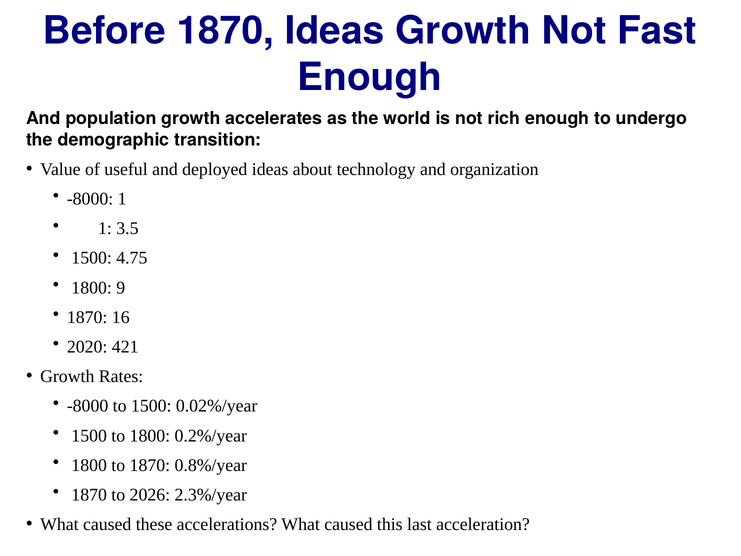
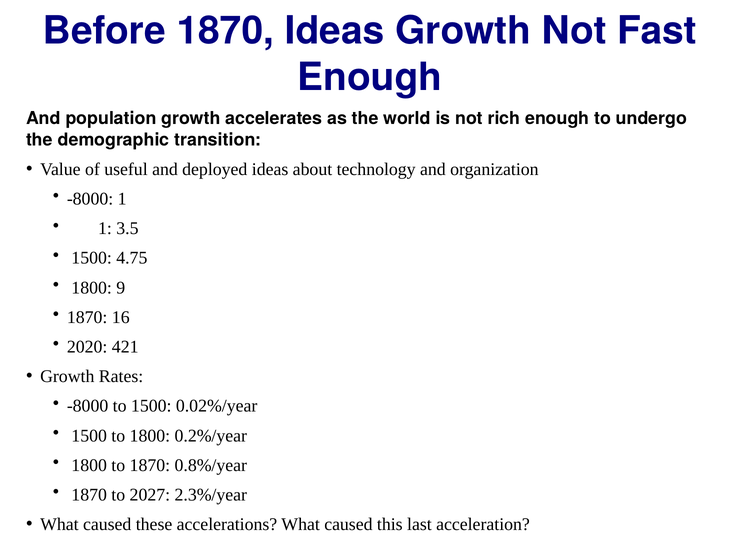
2026: 2026 -> 2027 (150, 495)
